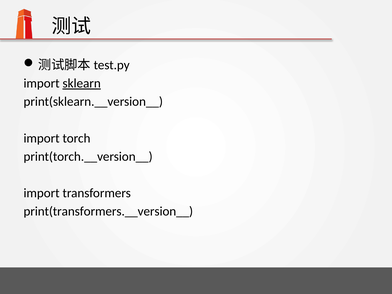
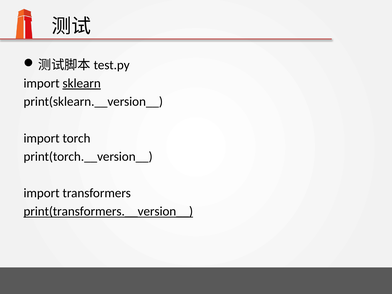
print(transformers.__version__ underline: none -> present (108, 211)
